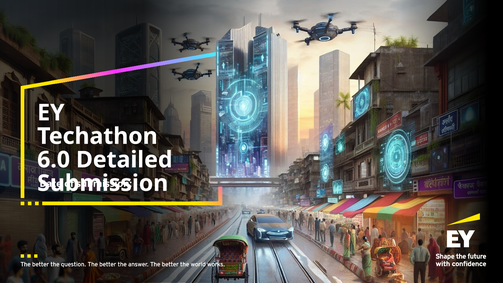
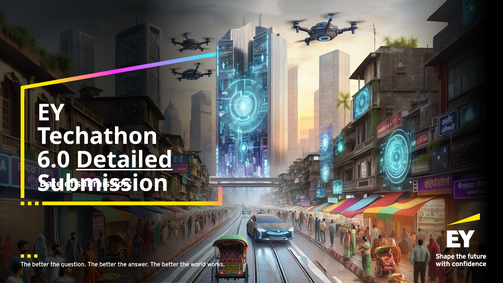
Detailed underline: none -> present (124, 160)
